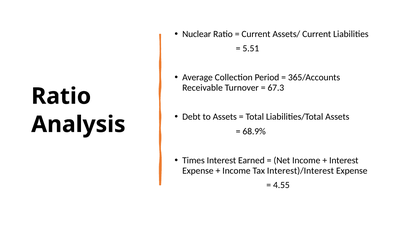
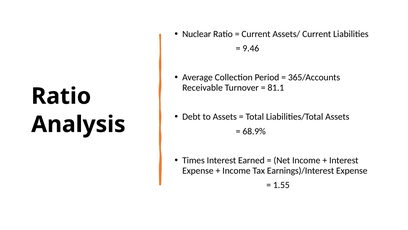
5.51: 5.51 -> 9.46 (251, 48)
67.3: 67.3 -> 81.1 (276, 88)
Interest)/Interest: Interest)/Interest -> Earnings)/Interest (301, 170)
4.55: 4.55 -> 1.55 (281, 185)
